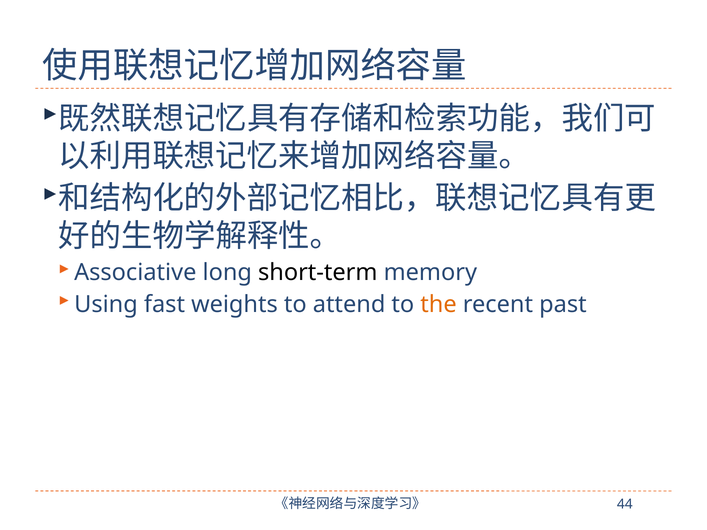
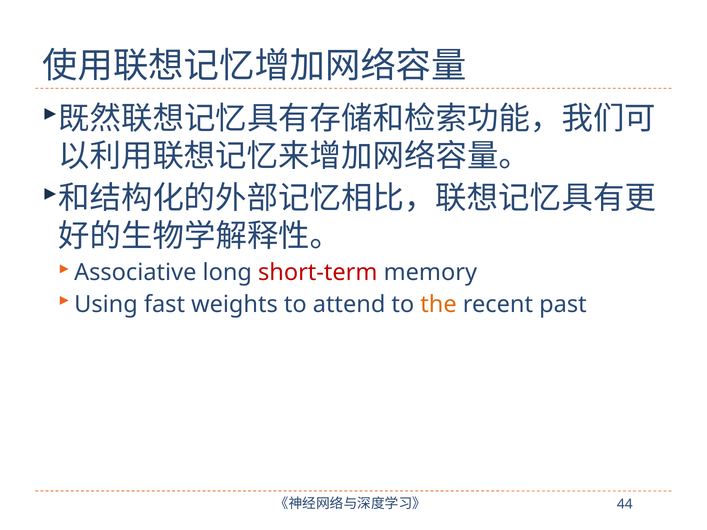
short-term colour: black -> red (318, 273)
